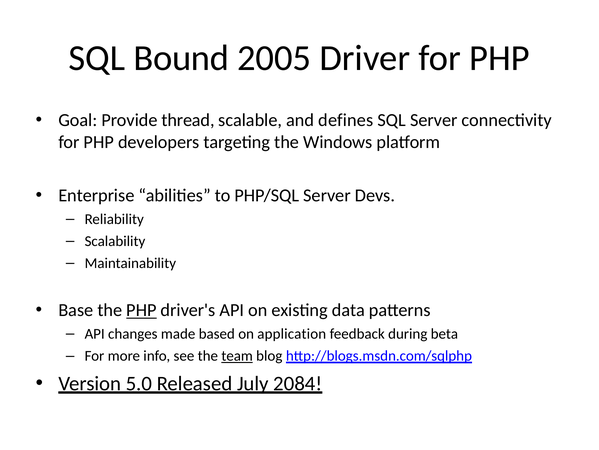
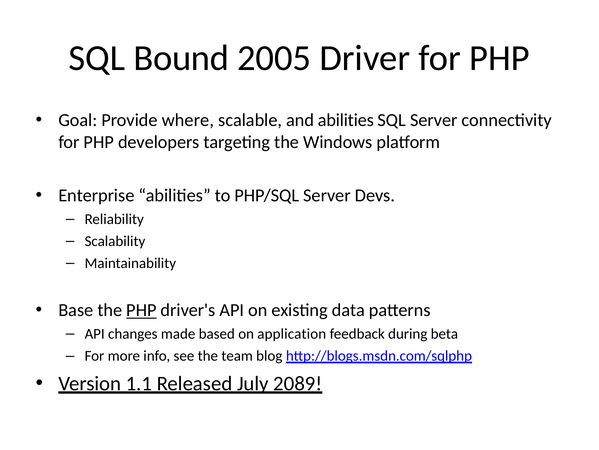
thread: thread -> where (188, 120)
and defines: defines -> abilities (346, 120)
team underline: present -> none (237, 355)
5.0: 5.0 -> 1.1 (139, 383)
2084: 2084 -> 2089 (298, 383)
